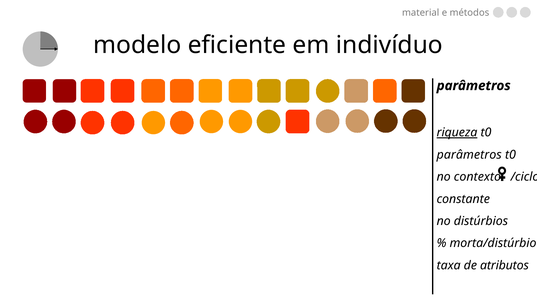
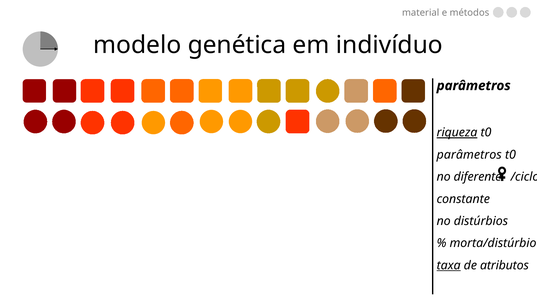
eficiente: eficiente -> genética (237, 45)
contexto: contexto -> diferente (478, 177)
taxa underline: none -> present (449, 265)
